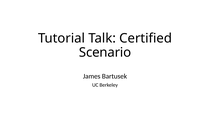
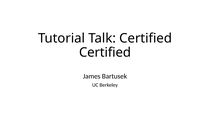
Scenario: Scenario -> Certified (105, 52)
